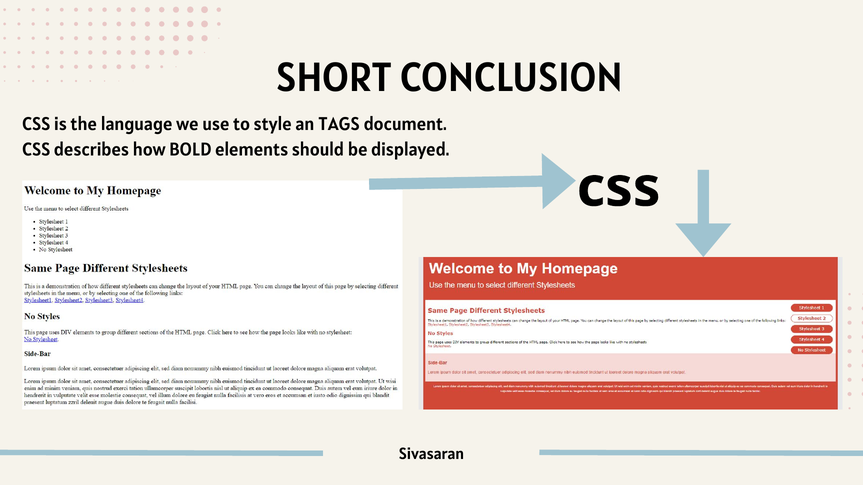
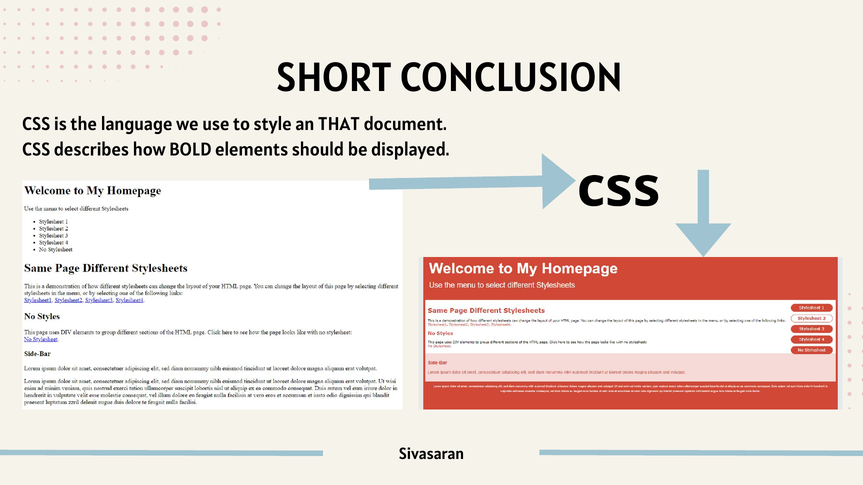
TAGS: TAGS -> THAT (339, 124)
